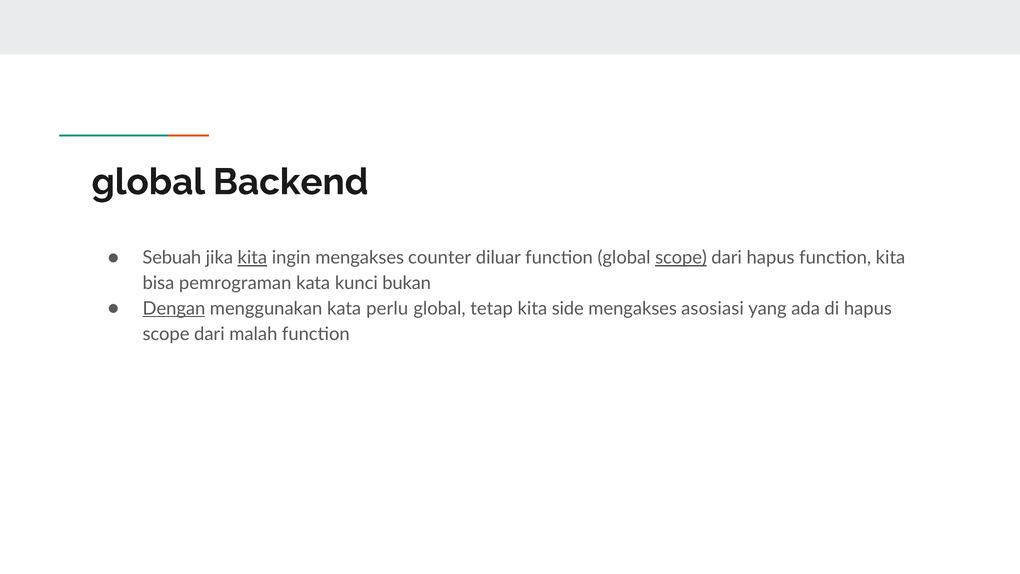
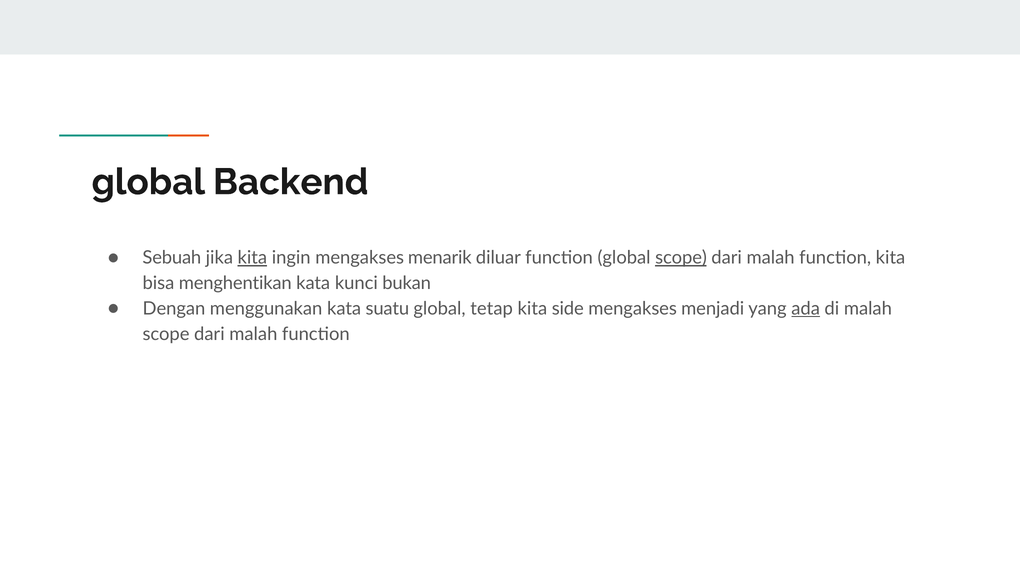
counter: counter -> menarik (440, 258)
hapus: hapus -> malah (771, 258)
pemrograman: pemrograman -> menghentikan (235, 283)
Dengan underline: present -> none (174, 309)
perlu: perlu -> suatu (387, 309)
asosiasi: asosiasi -> menjadi (713, 309)
ada underline: none -> present (806, 309)
di hapus: hapus -> malah (868, 309)
